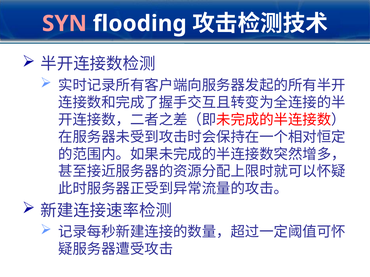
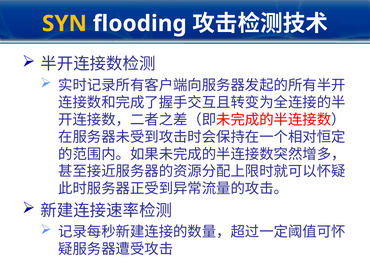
SYN colour: pink -> yellow (64, 24)
